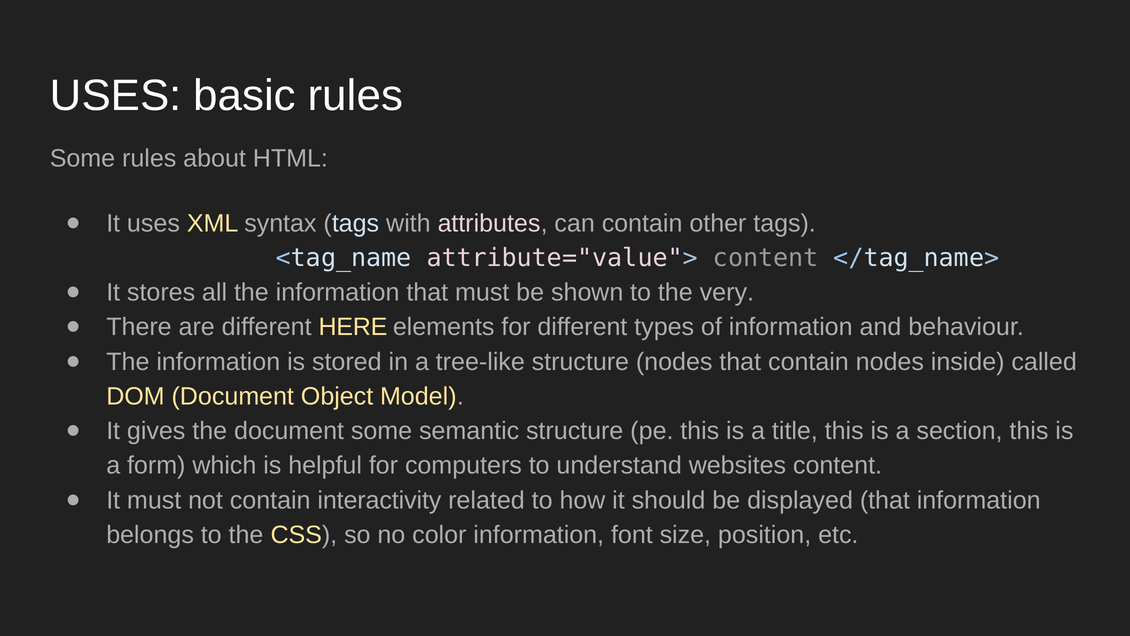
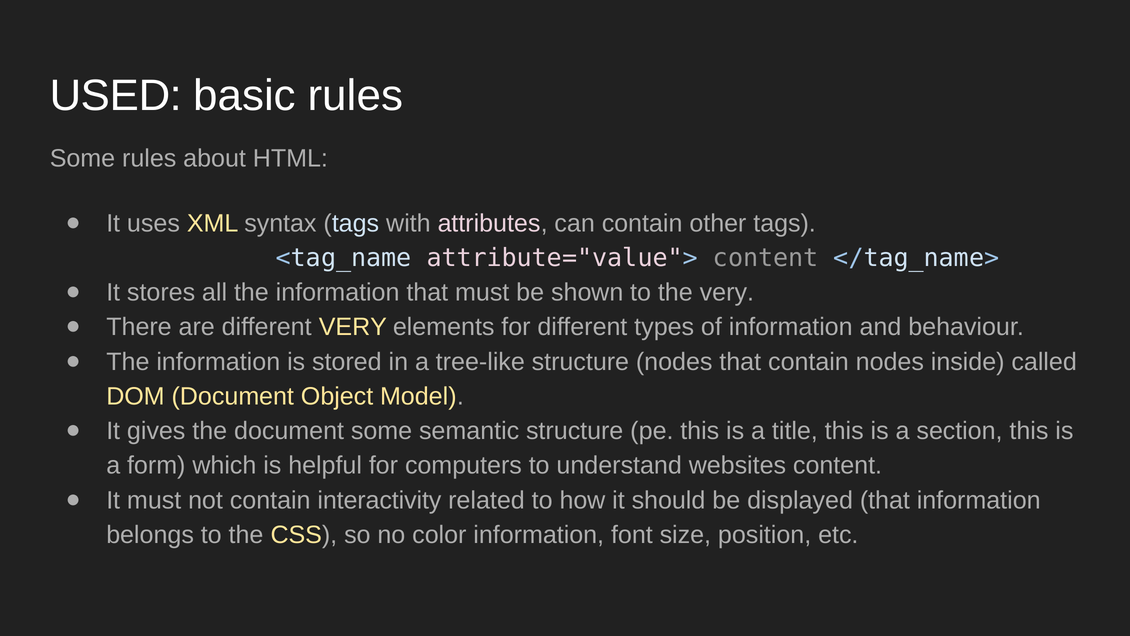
USES: USES -> USED (116, 96)
different HERE: HERE -> VERY (353, 327)
